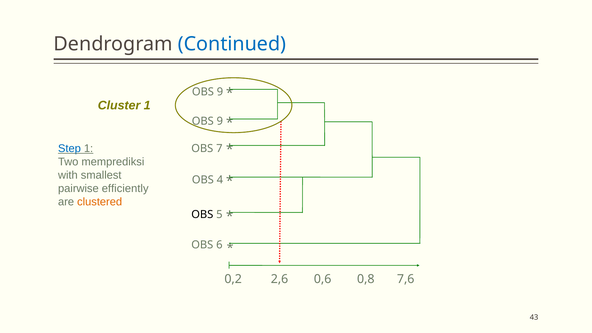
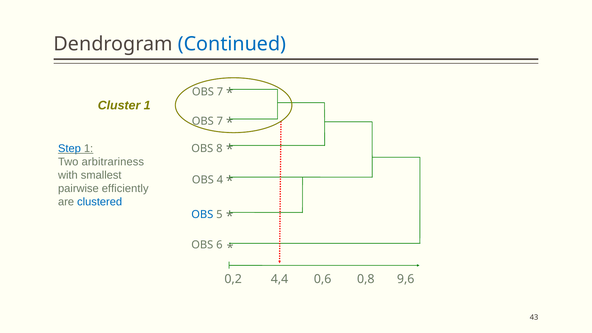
9: 9 -> 7 (220, 92)
9: 9 -> 7 (220, 121)
7: 7 -> 8 (219, 149)
memprediksi: memprediksi -> arbitrariness (113, 162)
clustered colour: orange -> blue (100, 202)
OBS colour: black -> blue (202, 214)
2,6: 2,6 -> 4,4 (279, 279)
7,6: 7,6 -> 9,6 (406, 279)
